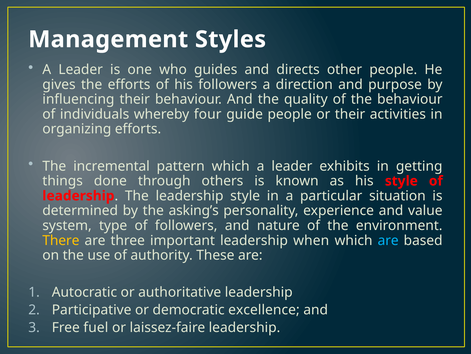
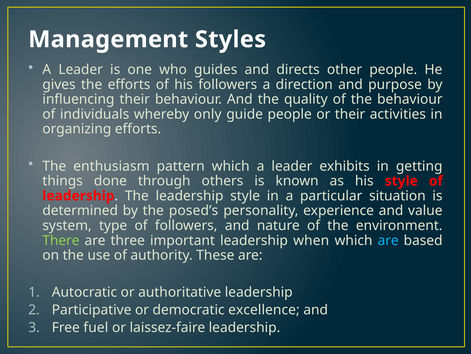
four: four -> only (208, 114)
incremental: incremental -> enthusiasm (111, 166)
asking’s: asking’s -> posed’s (194, 210)
There colour: yellow -> light green (61, 240)
